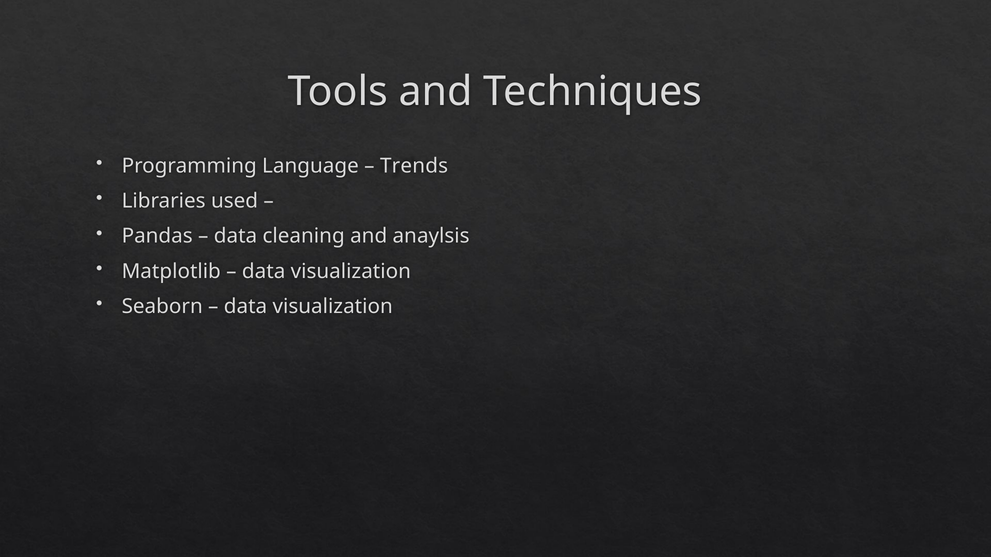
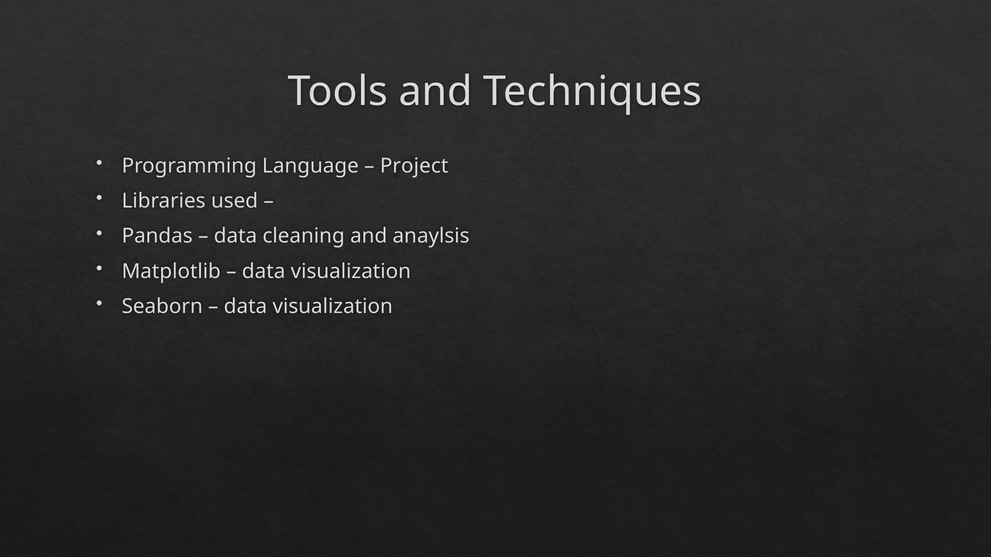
Trends: Trends -> Project (414, 166)
